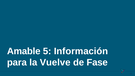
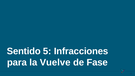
Amable: Amable -> Sentido (24, 51)
Información: Información -> Infracciones (81, 51)
